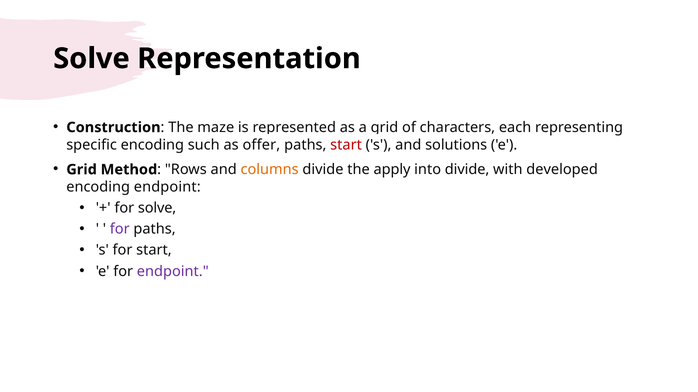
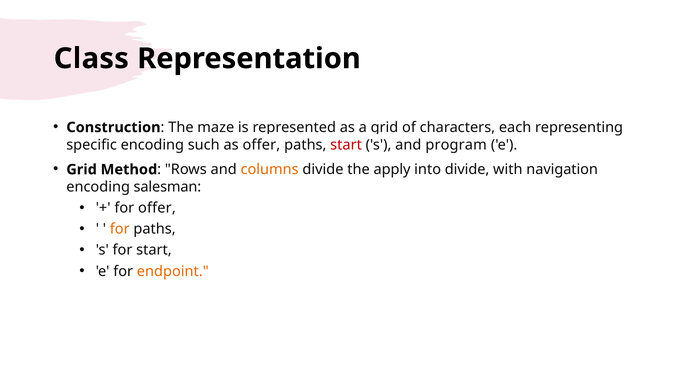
Solve: Solve -> Class (91, 59)
solutions: solutions -> program (456, 145)
developed: developed -> navigation (562, 170)
encoding endpoint: endpoint -> salesman (167, 187)
for solve: solve -> offer (157, 208)
for colour: purple -> orange (120, 229)
endpoint colour: purple -> orange (173, 272)
